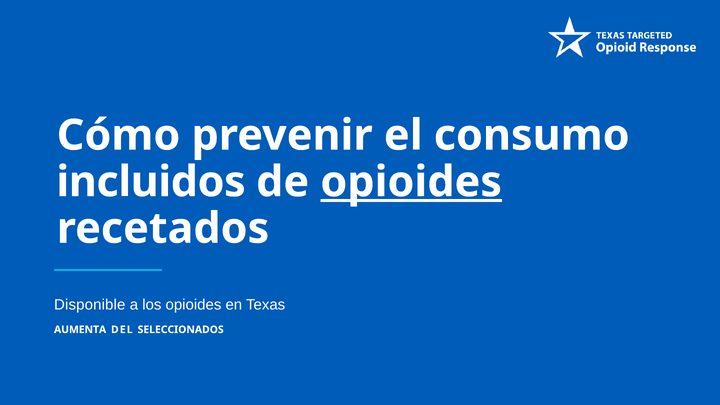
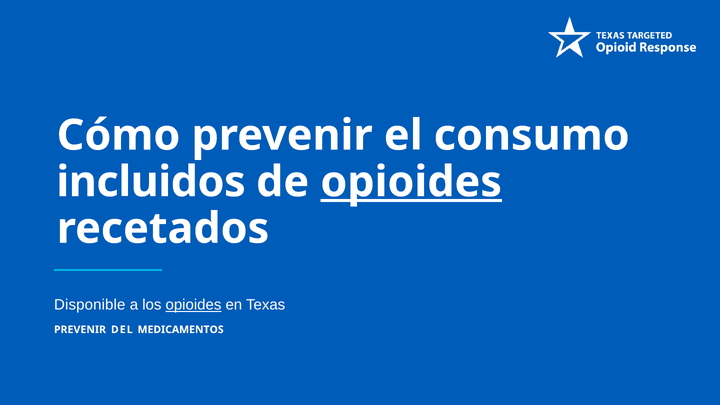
opioides underline: none -> present (193, 305)
AUMENTA: AUMENTA -> PREVENIR (80, 330)
SELECCIONADOS: SELECCIONADOS -> MEDICAMENTOS (181, 330)
